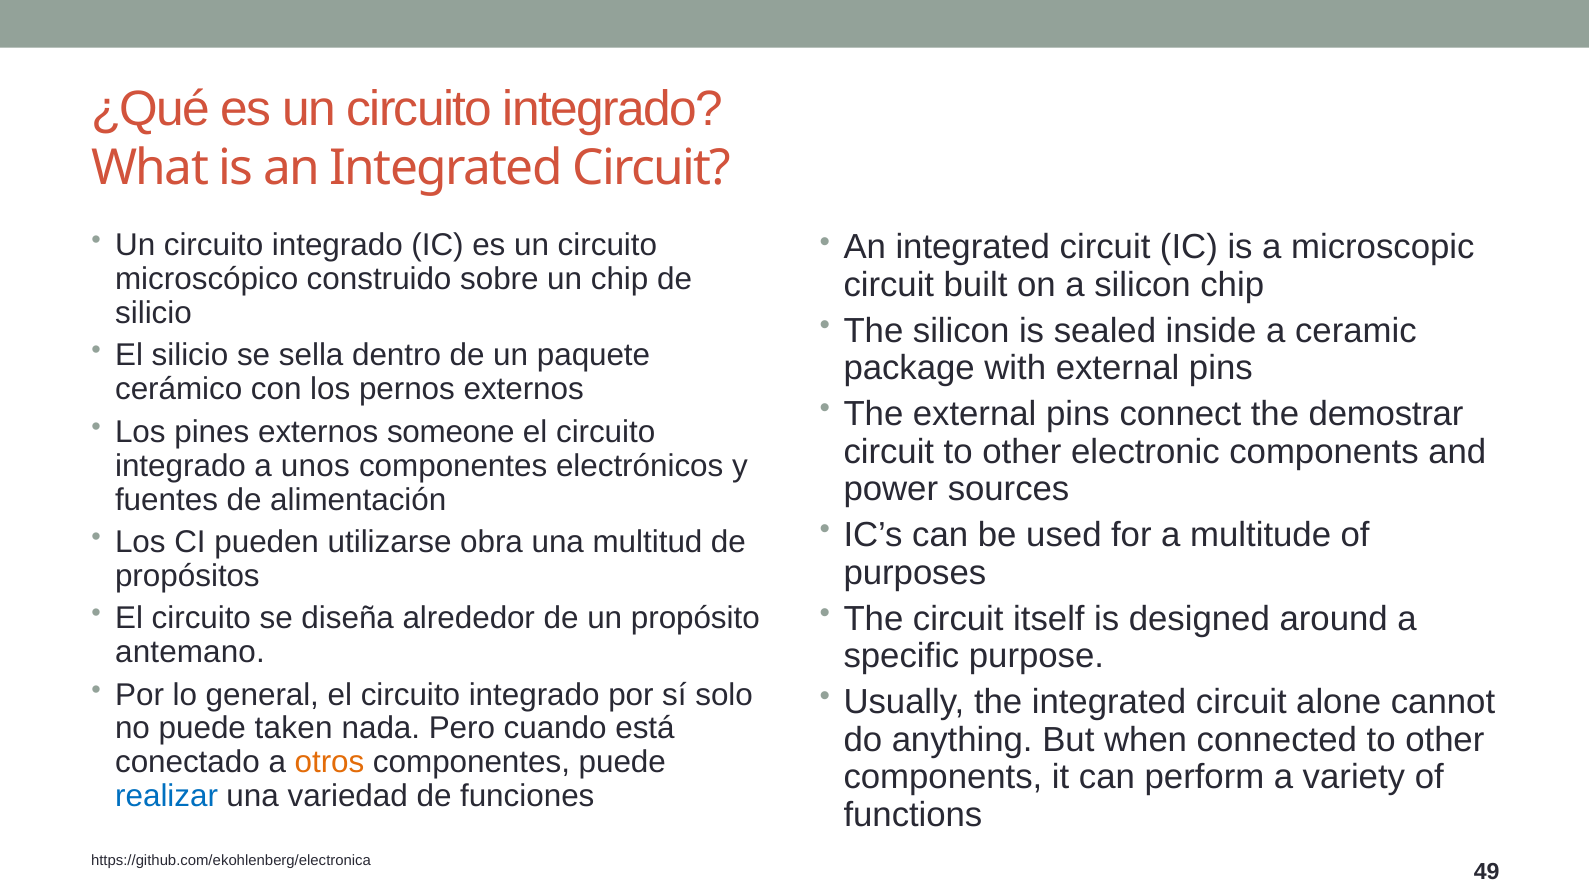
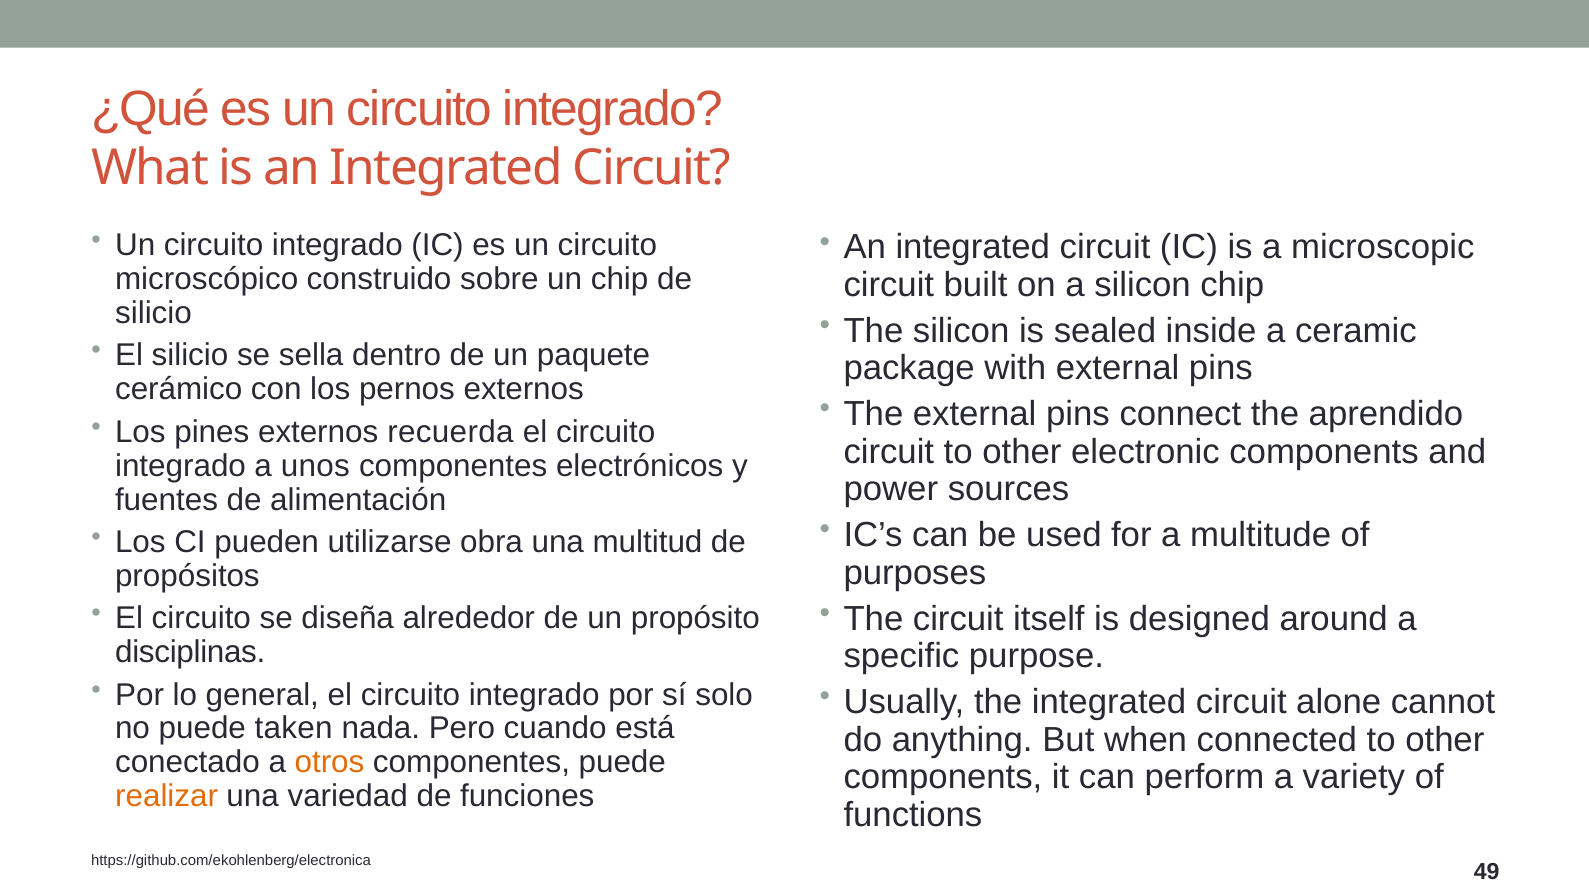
demostrar: demostrar -> aprendido (1386, 414)
someone: someone -> recuerda (450, 432)
antemano: antemano -> disciplinas (190, 652)
realizar colour: blue -> orange (167, 796)
